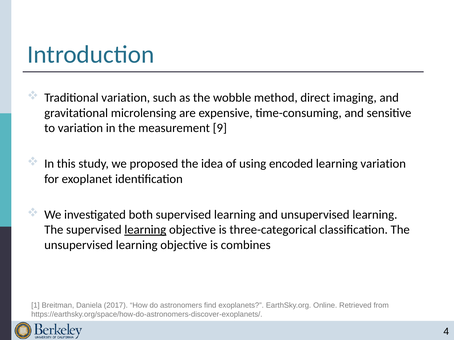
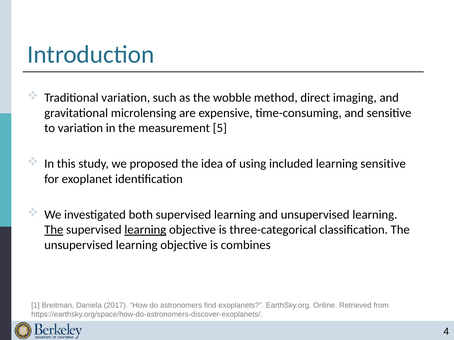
9: 9 -> 5 (220, 128)
encoded: encoded -> included (291, 164)
learning variation: variation -> sensitive (383, 164)
The underline: none -> present (54, 230)
